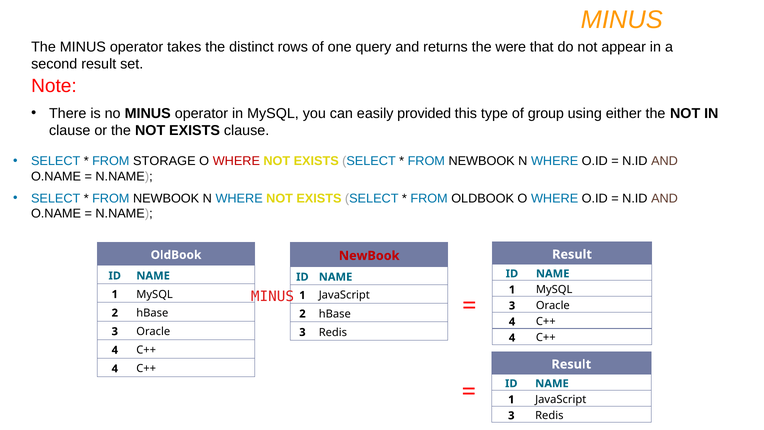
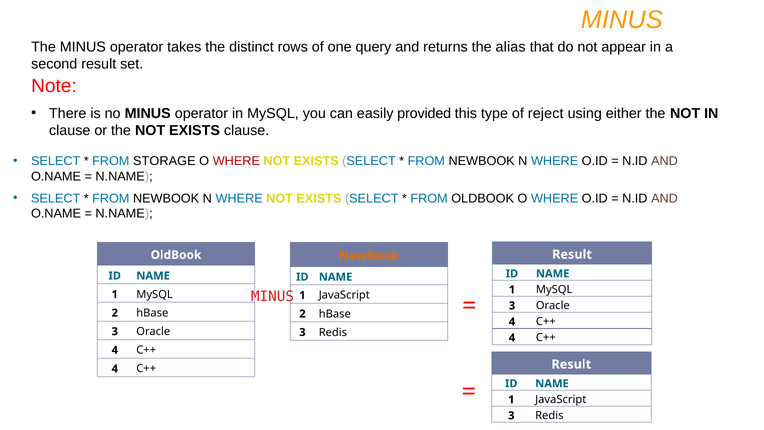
were: were -> alias (511, 47)
group: group -> reject (546, 113)
NewBook colour: red -> orange (369, 256)
